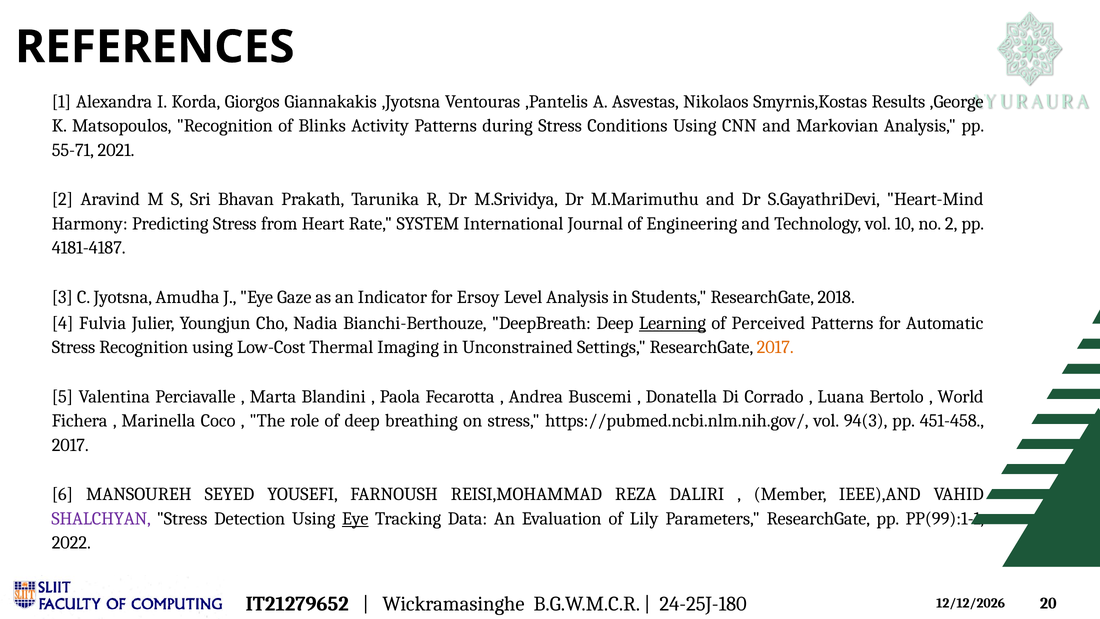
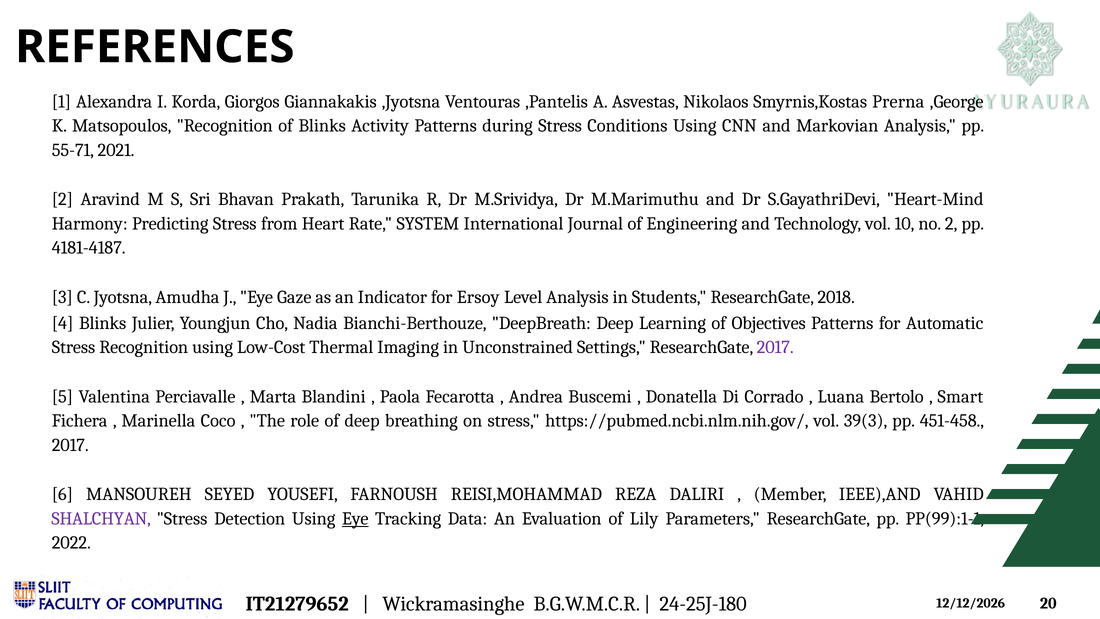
Results: Results -> Prerna (898, 101)
4 Fulvia: Fulvia -> Blinks (103, 323)
Learning underline: present -> none (672, 323)
Perceived: Perceived -> Objectives (769, 323)
2017 colour: orange -> purple (775, 347)
World: World -> Smart (960, 396)
94(3: 94(3 -> 39(3 (866, 421)
